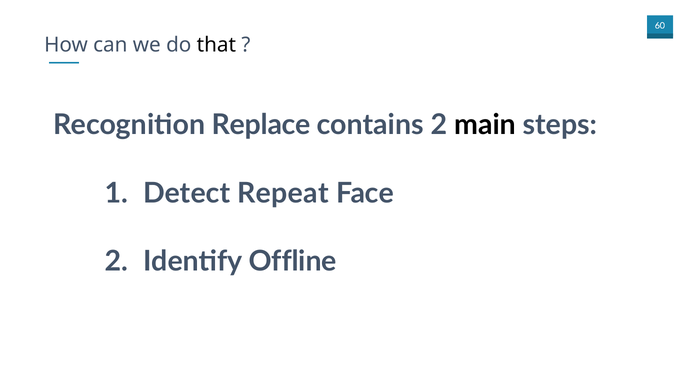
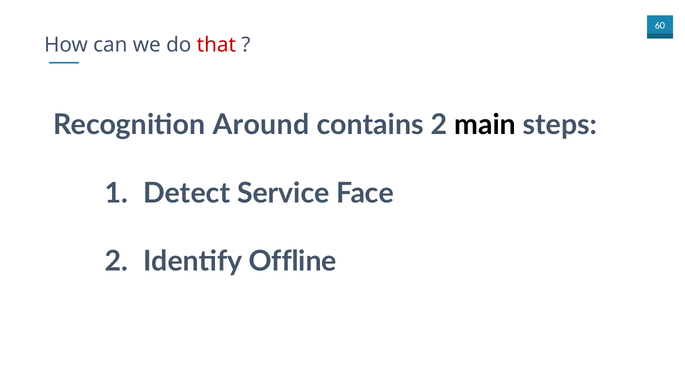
that colour: black -> red (216, 45)
Replace: Replace -> Around (261, 125)
Repeat: Repeat -> Service (283, 193)
